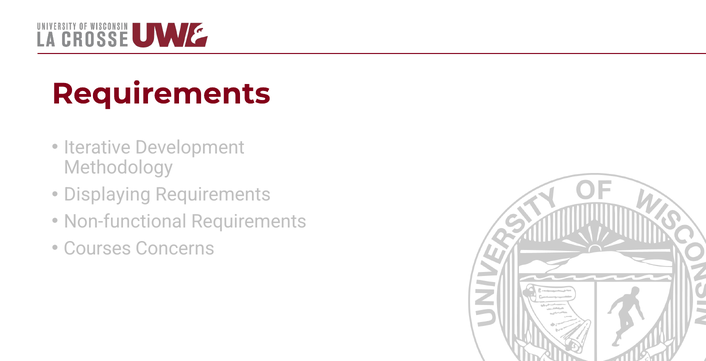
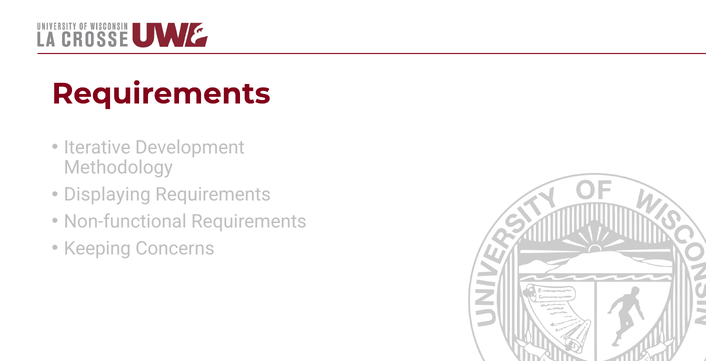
Courses: Courses -> Keeping (97, 248)
